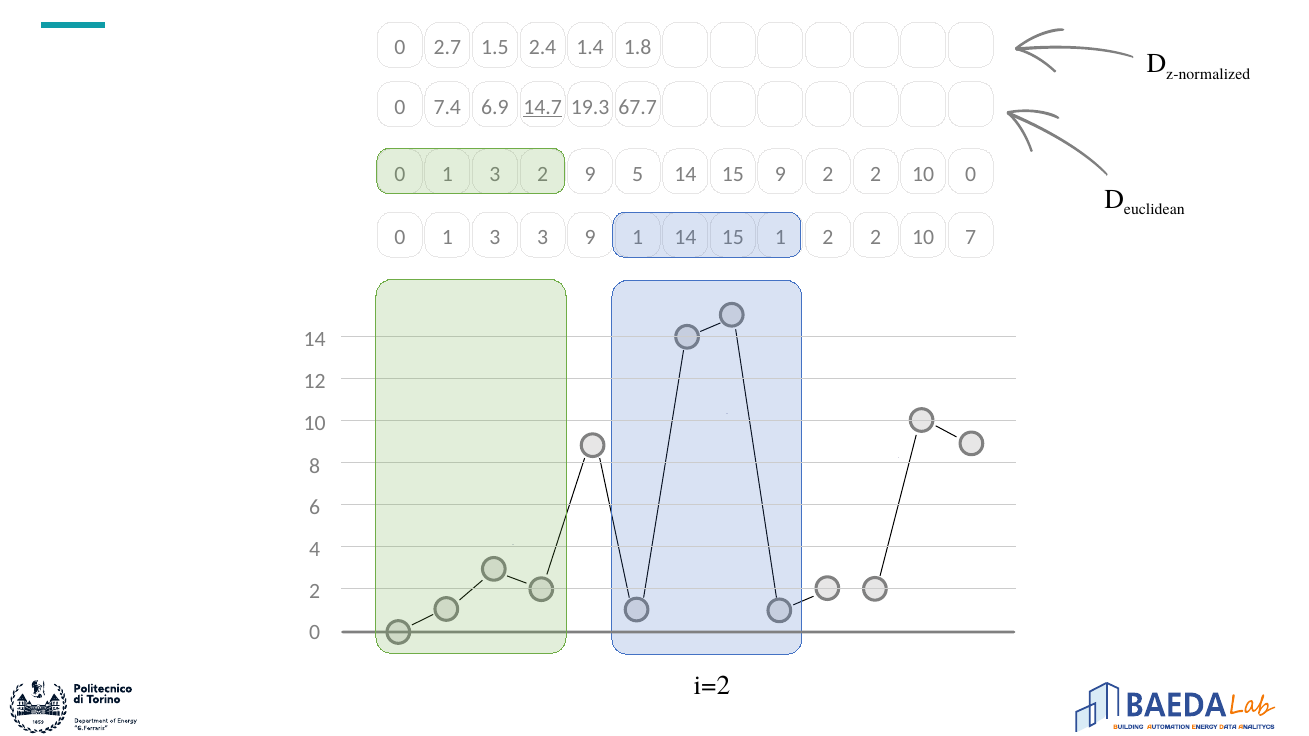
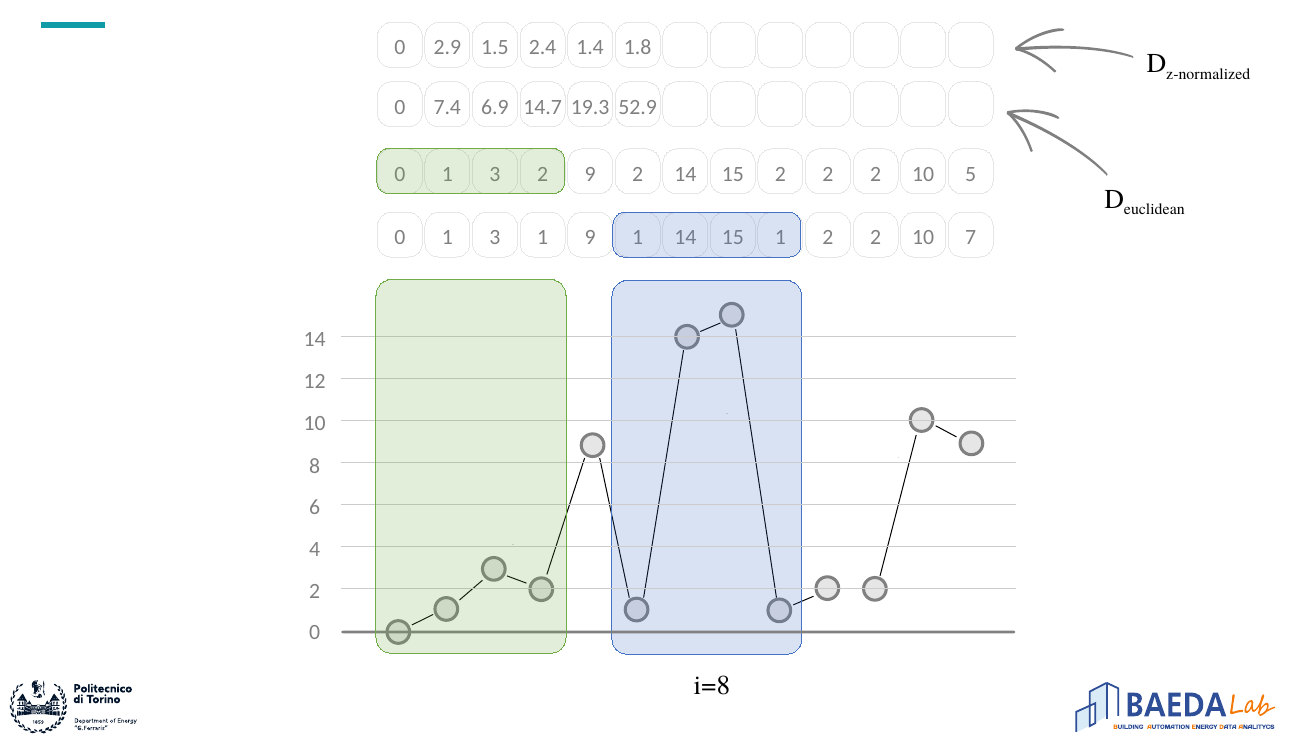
2.7: 2.7 -> 2.9 (447, 48)
14.7 underline: present -> none (543, 107)
67.7: 67.7 -> 52.9 (638, 107)
9 5: 5 -> 2 (638, 174)
14 9: 9 -> 2 (780, 174)
10 0: 0 -> 5 (971, 174)
3 3: 3 -> 1 (543, 237)
i=2: i=2 -> i=8 (712, 686)
